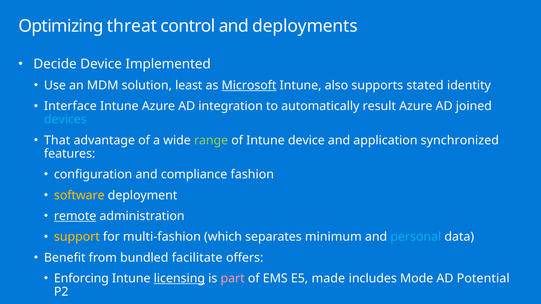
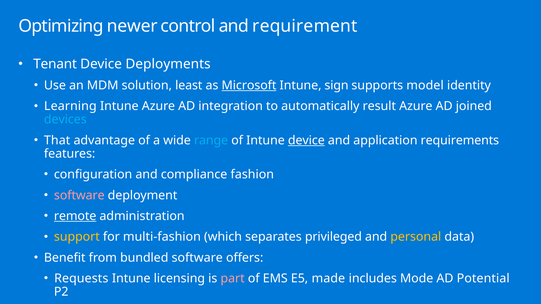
threat: threat -> newer (132, 26)
deployments: deployments -> requirement (305, 26)
Decide: Decide -> Tenant (55, 64)
Implemented: Implemented -> Deployments (168, 64)
also: also -> sign (337, 85)
stated: stated -> model (425, 85)
Interface: Interface -> Learning (70, 106)
range colour: light green -> light blue (211, 140)
device underline: none -> present (306, 140)
synchronized: synchronized -> requirements (460, 140)
software colour: yellow -> pink (79, 195)
minimum: minimum -> privileged (333, 237)
personal colour: light blue -> yellow (416, 237)
bundled facilitate: facilitate -> software (197, 258)
Enforcing: Enforcing -> Requests (81, 279)
licensing underline: present -> none (179, 279)
